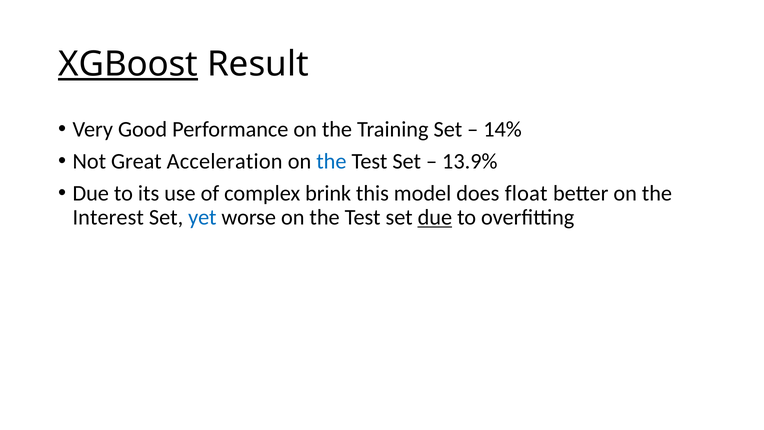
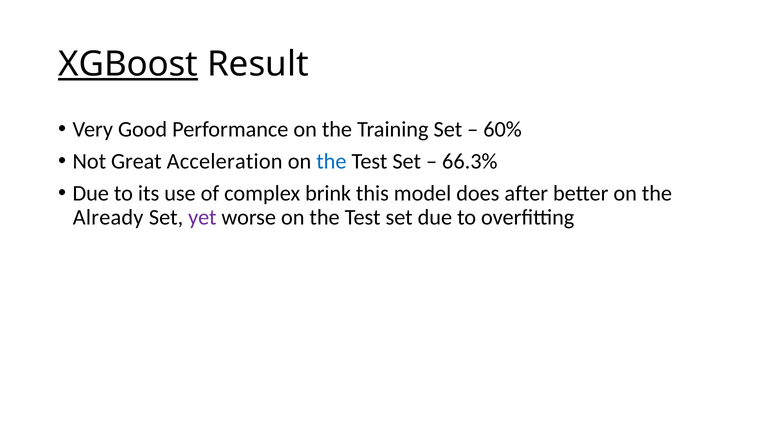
14%: 14% -> 60% (503, 129)
13.9%: 13.9% -> 66.3% (470, 161)
float: float -> after (526, 193)
Interest: Interest -> Already (108, 217)
yet colour: blue -> purple (202, 217)
due underline: present -> none (435, 217)
